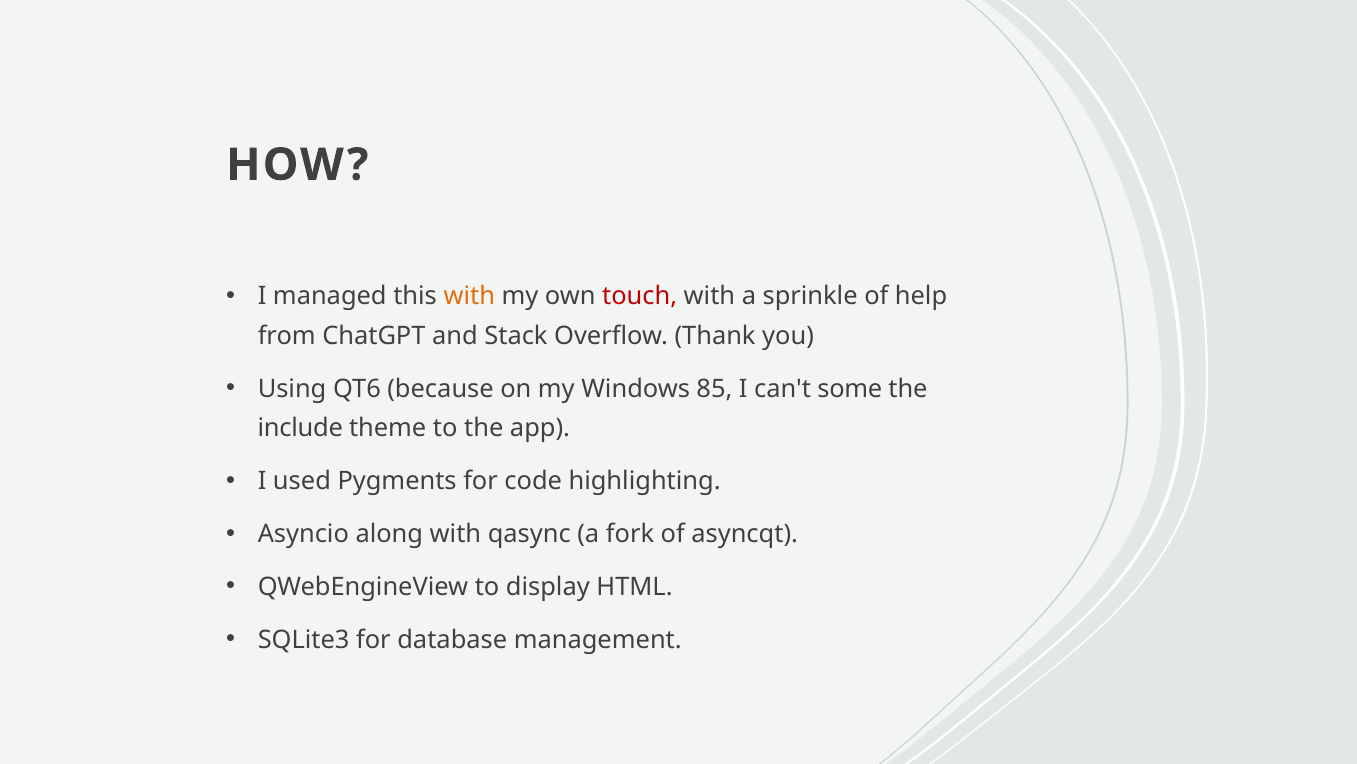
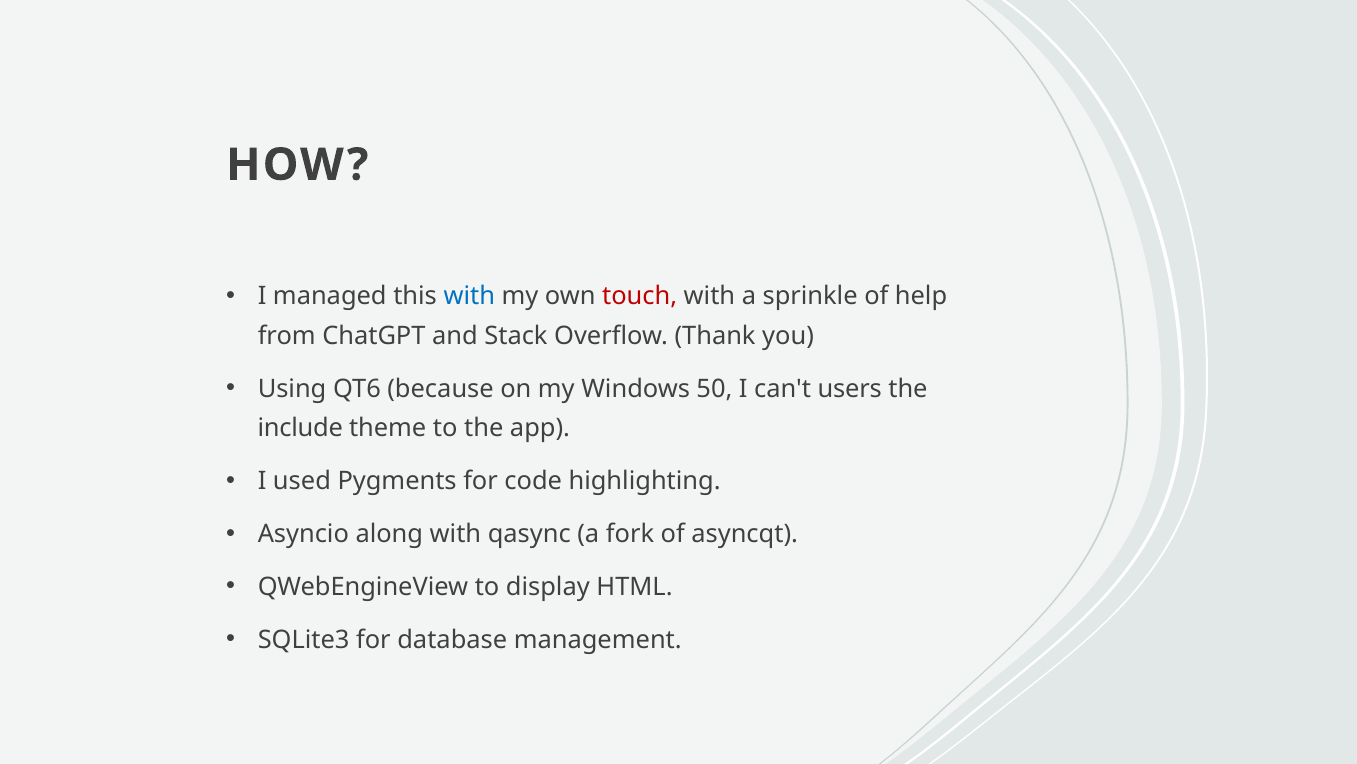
with colour: orange -> blue (469, 296)
85: 85 -> 50 (714, 388)
some: some -> users (850, 388)
